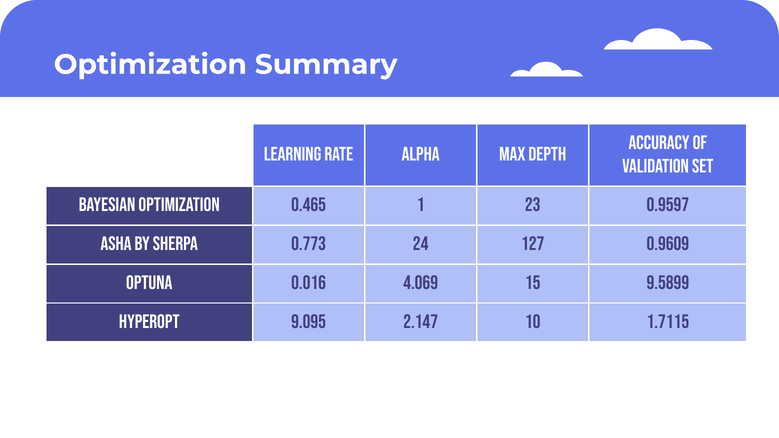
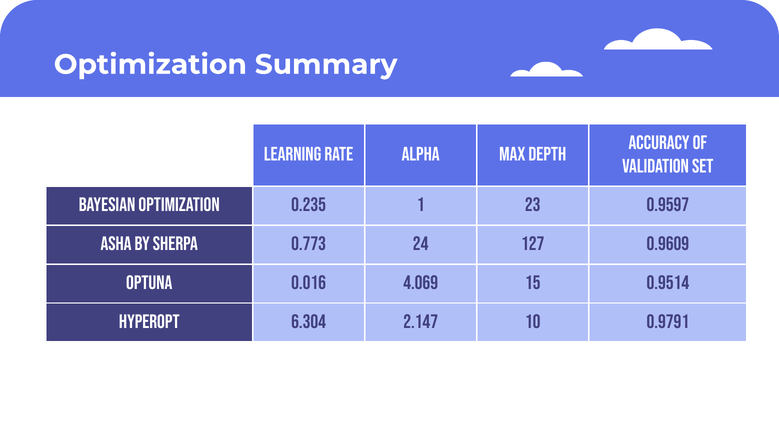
0.465: 0.465 -> 0.235 (309, 205)
9.5899: 9.5899 -> 0.9514 (668, 283)
9.095: 9.095 -> 6.304 (309, 322)
1.7115: 1.7115 -> 0.9791 (668, 322)
